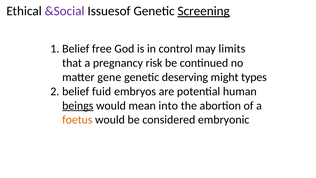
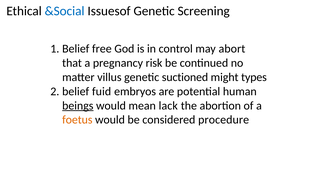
&Social colour: purple -> blue (65, 11)
Screening underline: present -> none (204, 11)
limits: limits -> abort (232, 49)
gene: gene -> villus (109, 77)
deserving: deserving -> suctioned (185, 77)
into: into -> lack (168, 105)
embryonic: embryonic -> procedure (224, 120)
